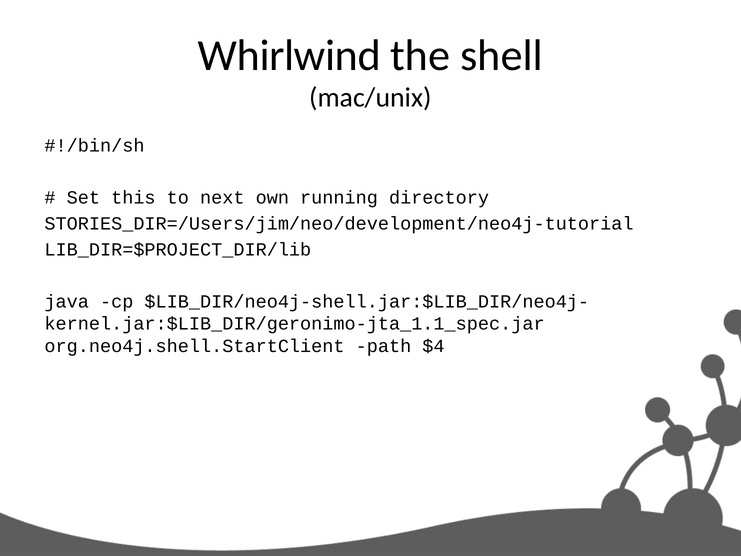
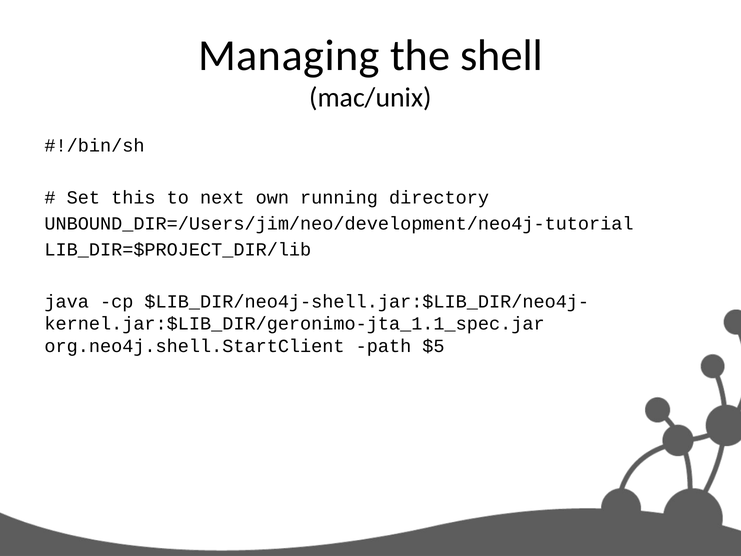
Whirlwind: Whirlwind -> Managing (289, 56)
STORIES_DIR=/Users/jim/neo/development/neo4j-tutorial: STORIES_DIR=/Users/jim/neo/development/neo4j-tutorial -> UNBOUND_DIR=/Users/jim/neo/development/neo4j-tutorial (339, 224)
$4: $4 -> $5 (433, 346)
